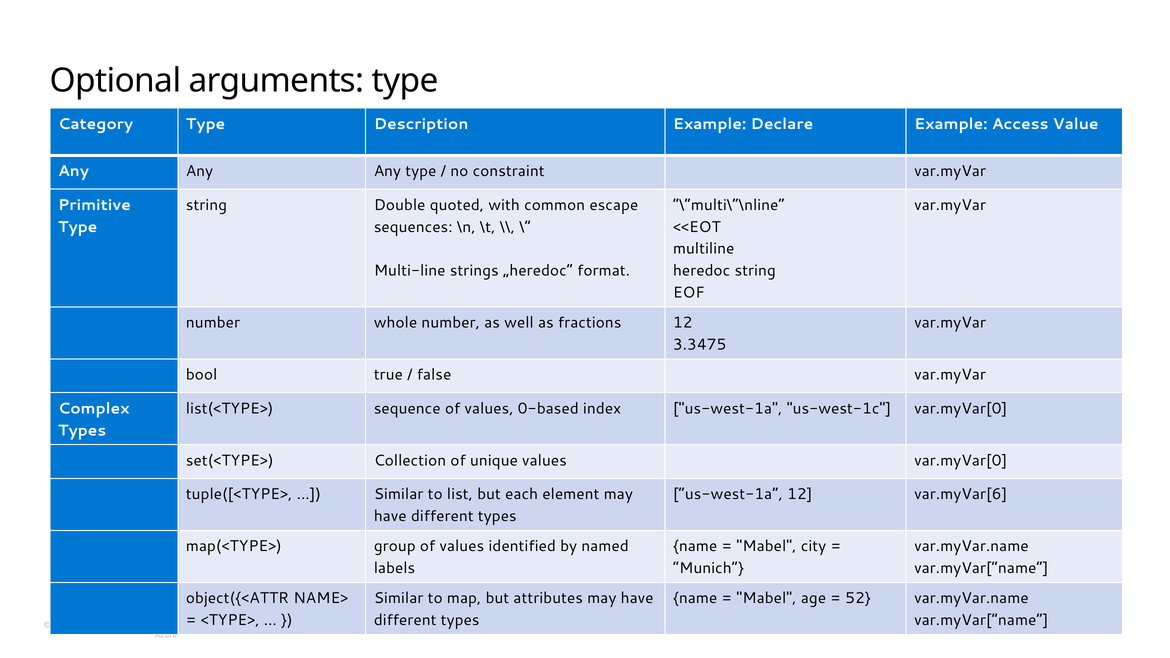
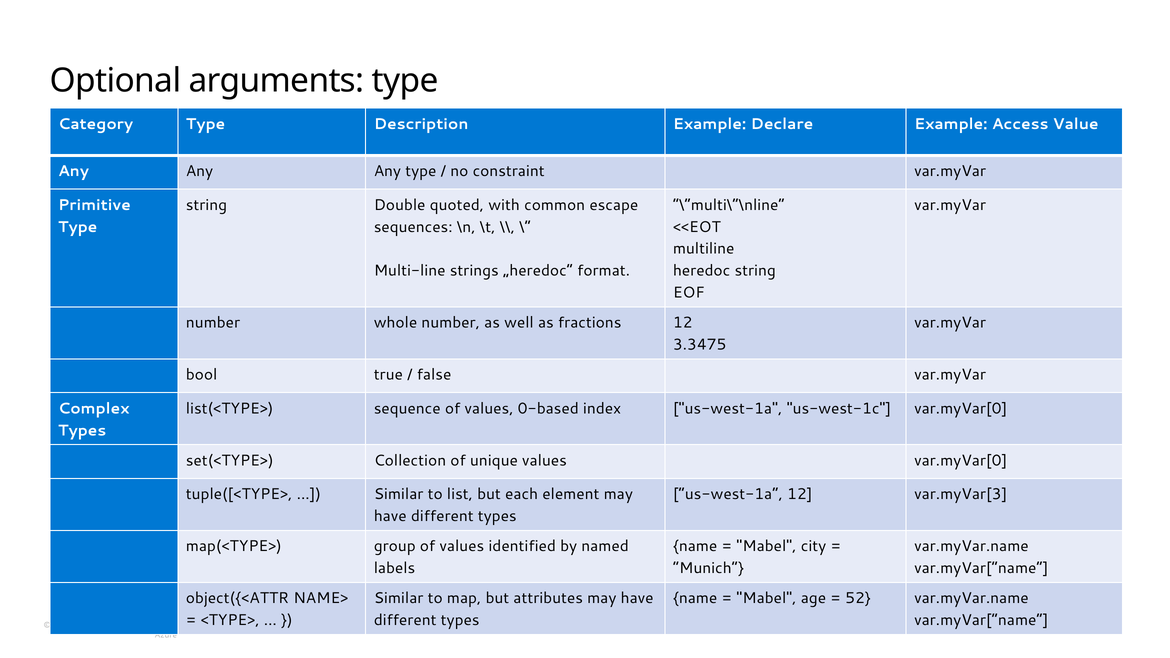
var.myVar[6: var.myVar[6 -> var.myVar[3 (961, 494)
